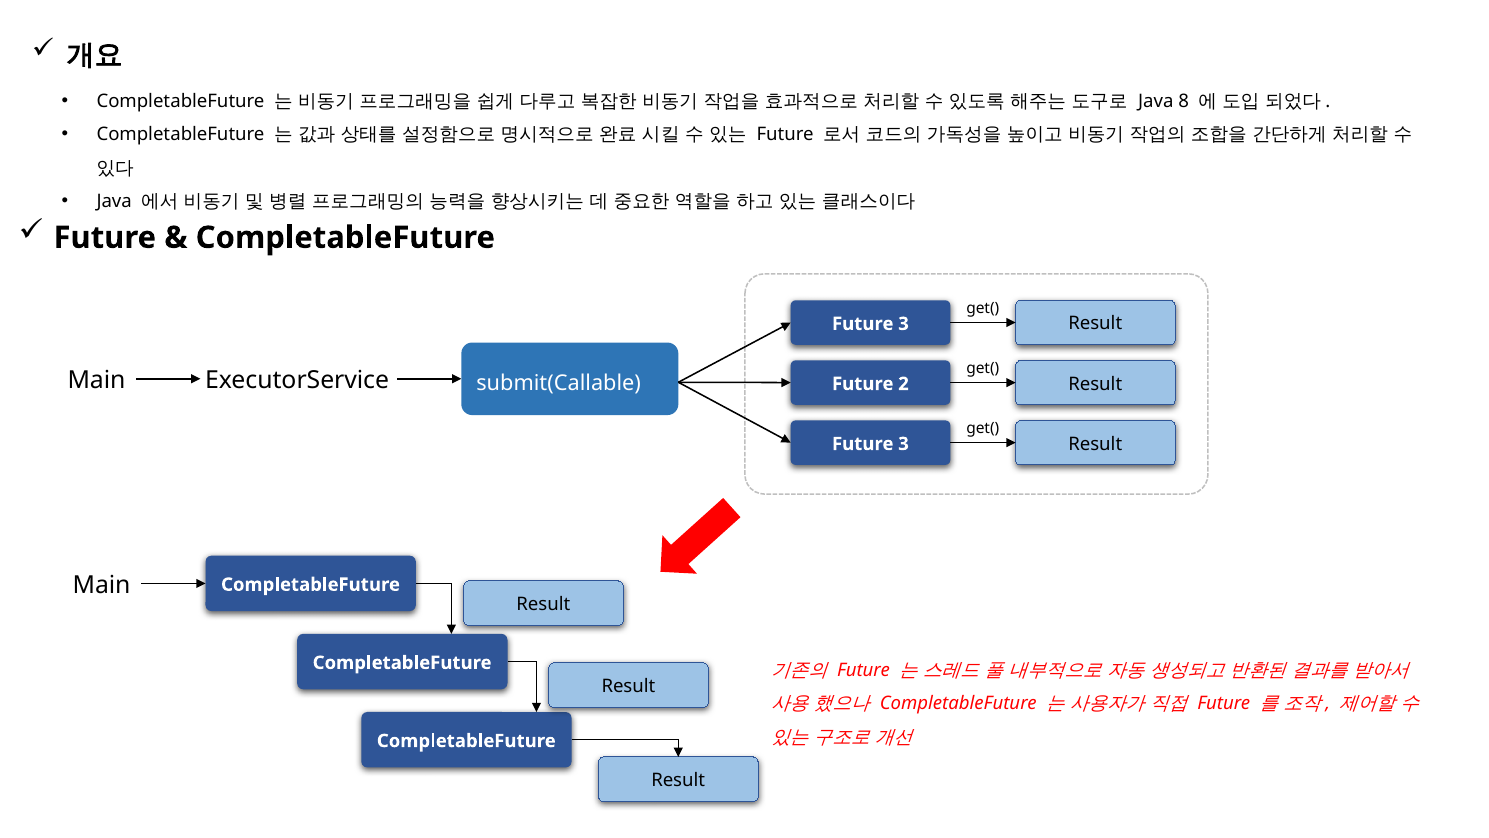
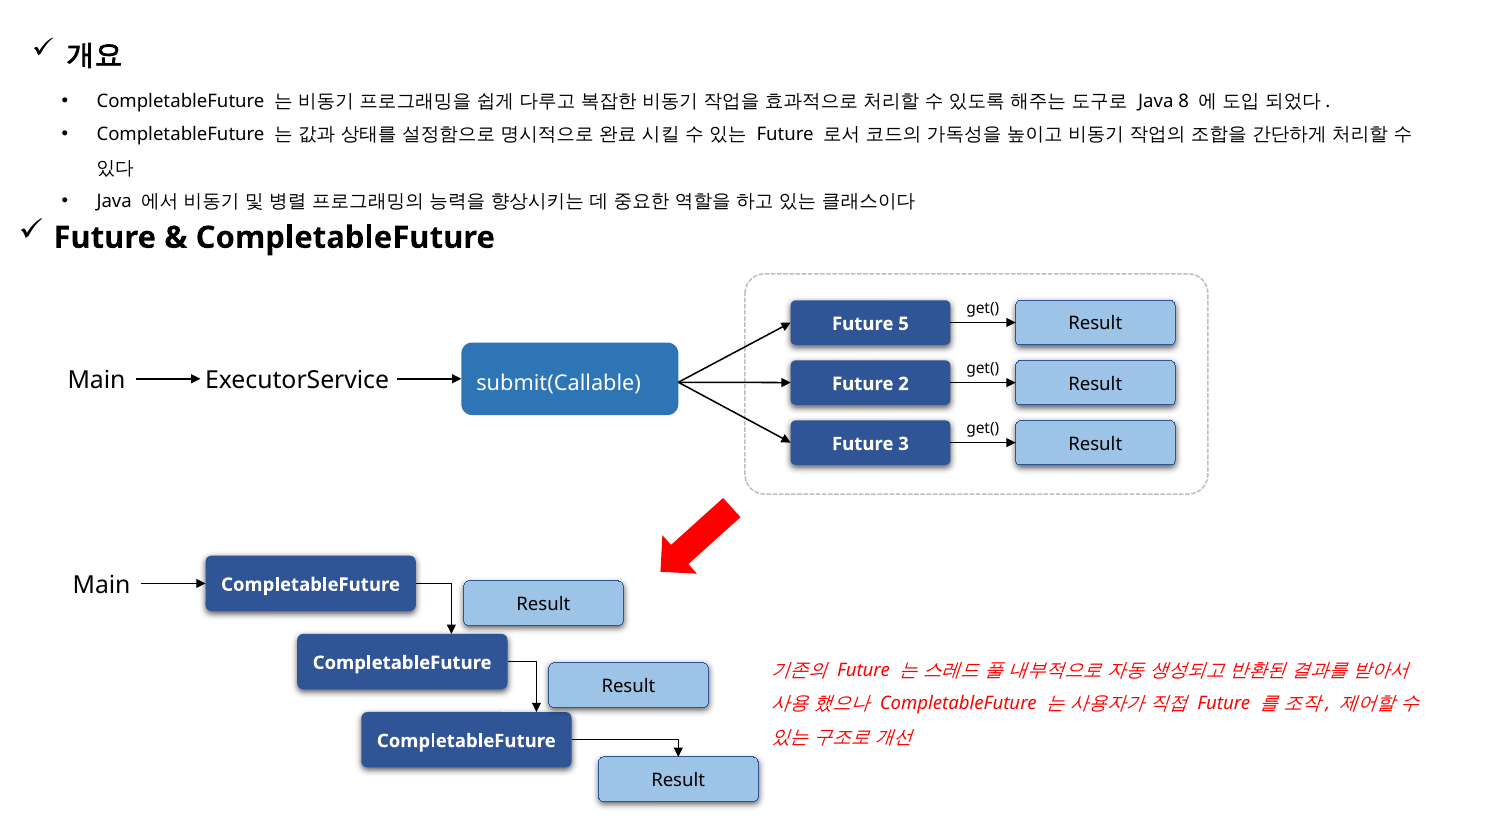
3: 3 -> 5 (904, 324)
